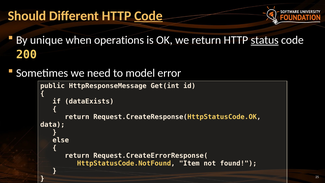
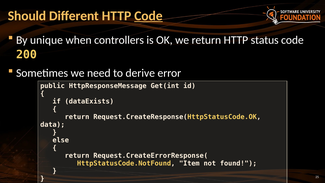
operations: operations -> controllers (119, 40)
status underline: present -> none (265, 40)
model: model -> derive (140, 73)
